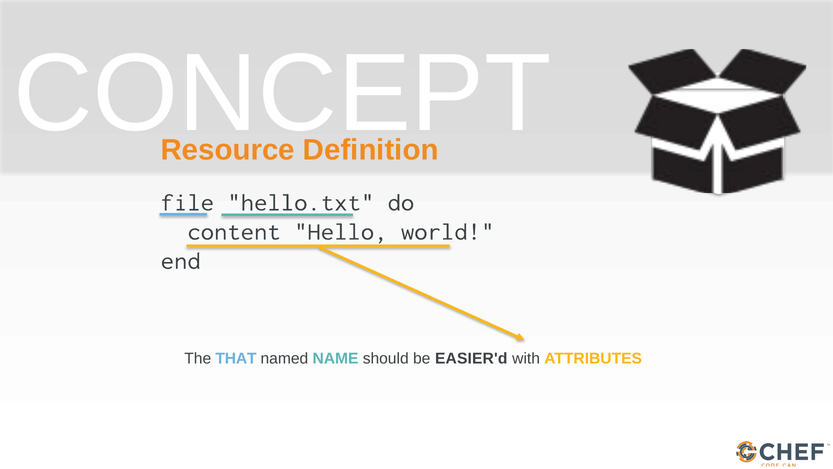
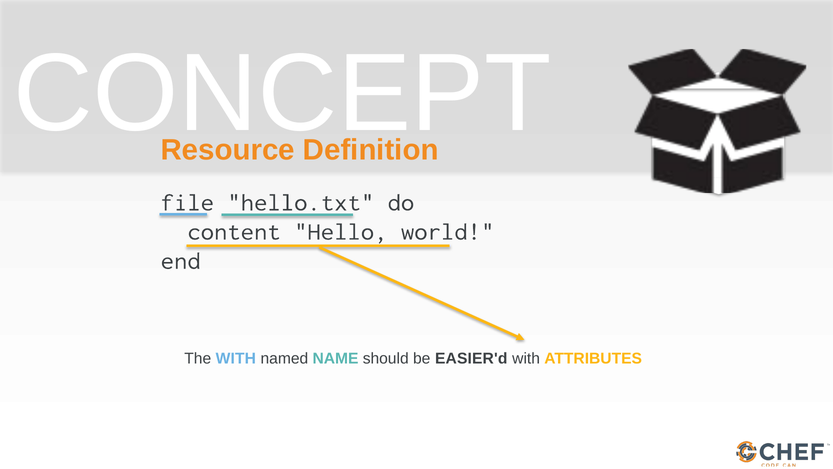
The THAT: THAT -> WITH (236, 358)
